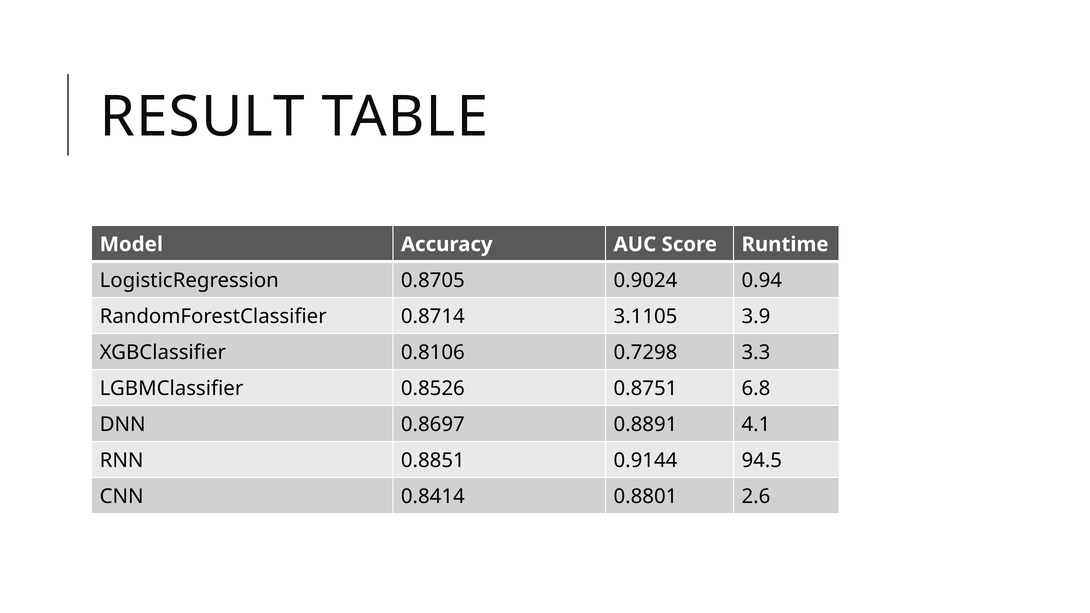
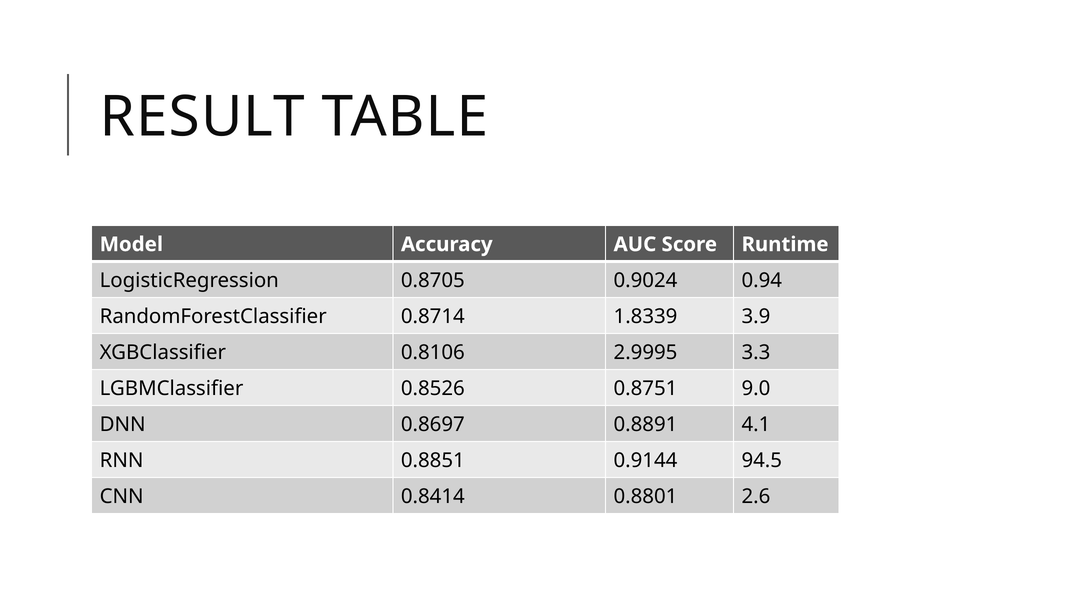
3.1105: 3.1105 -> 1.8339 (646, 316)
0.7298: 0.7298 -> 2.9995 (646, 353)
6.8: 6.8 -> 9.0 (756, 389)
